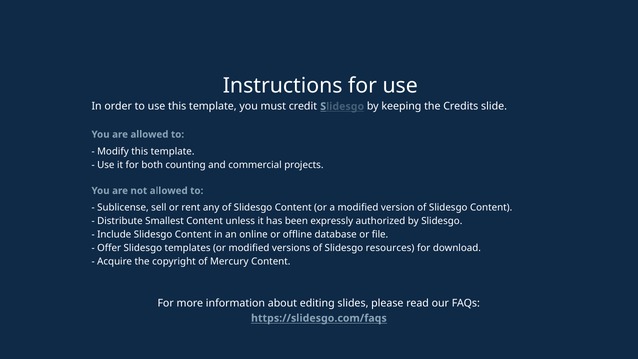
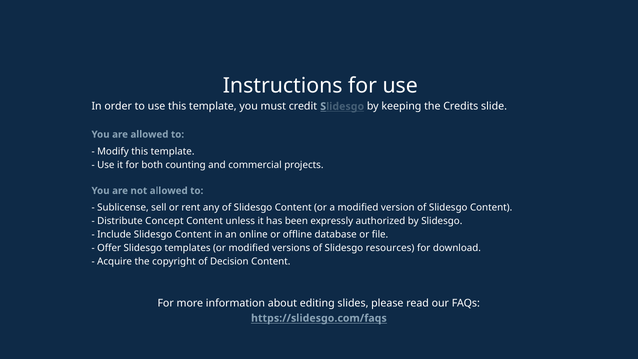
Smallest: Smallest -> Concept (164, 221)
Mercury: Mercury -> Decision (229, 261)
